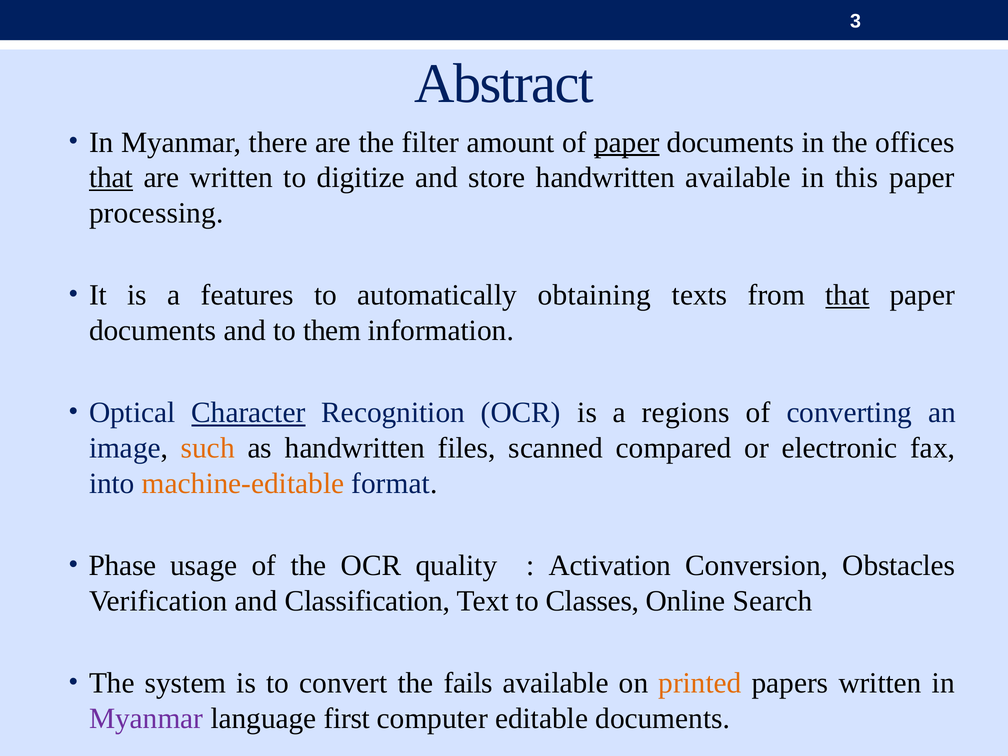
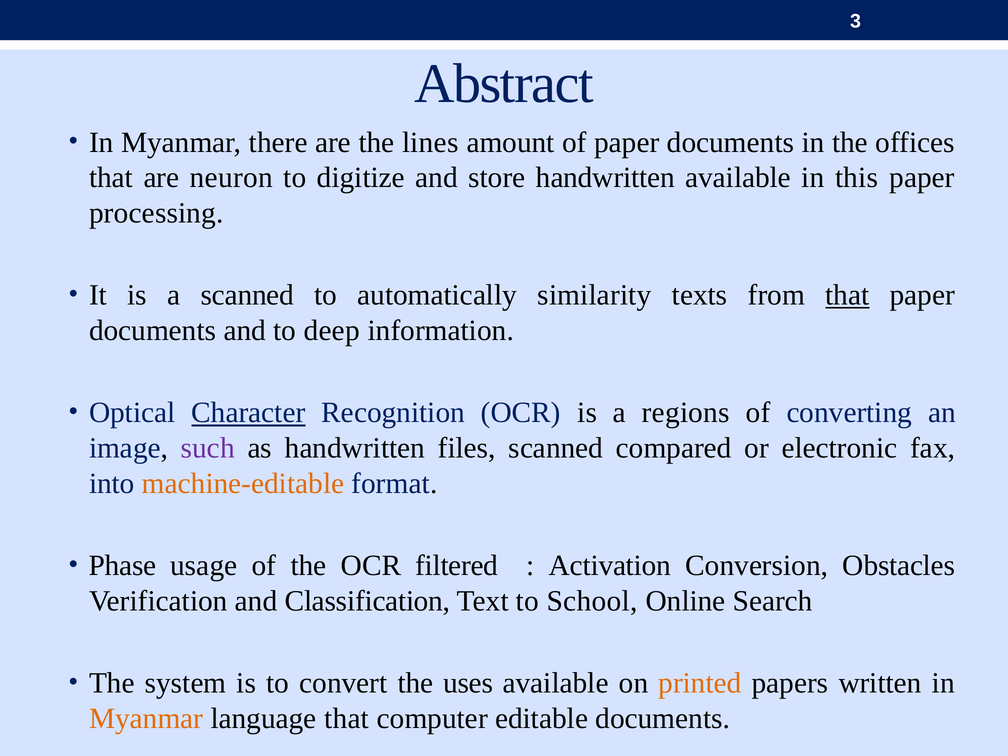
filter: filter -> lines (430, 142)
paper underline: present -> none (627, 142)
that underline: present -> none (111, 178)
are written: written -> neuron (231, 178)
a features: features -> scanned (247, 295)
obtaining: obtaining -> similarity (594, 295)
them: them -> deep (332, 330)
such colour: orange -> purple (208, 448)
quality: quality -> filtered (457, 566)
Classes: Classes -> School (592, 601)
fails: fails -> uses (468, 683)
Myanmar colour: purple -> orange (146, 719)
language first: first -> that (347, 719)
